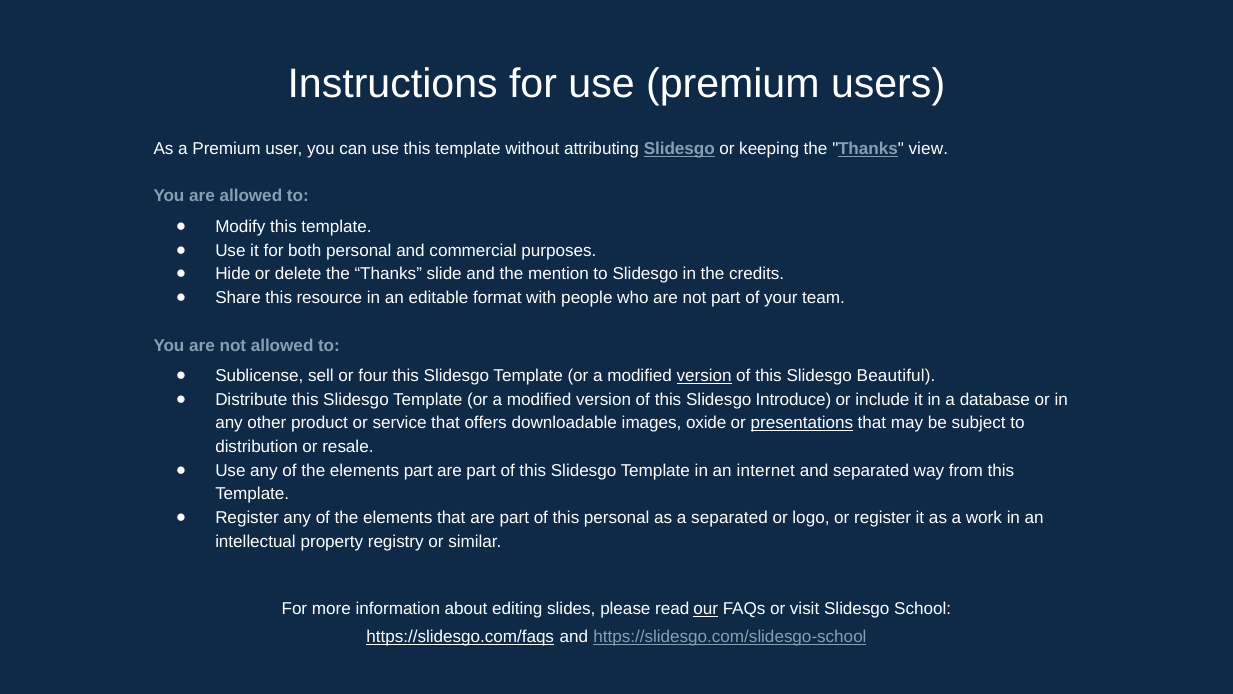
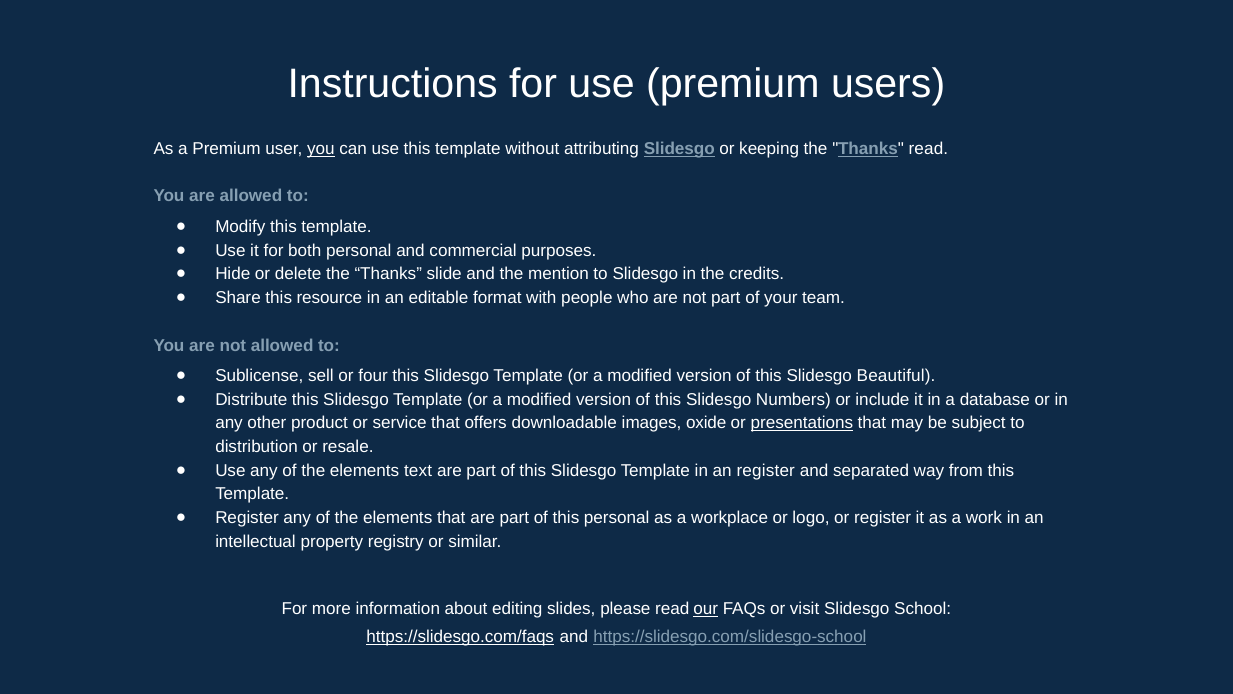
you underline: none -> present (321, 149)
Thanks view: view -> read (928, 149)
version underline: present -> none (704, 376)
Introduce: Introduce -> Numbers (793, 399)
elements part: part -> text (418, 470)
an internet: internet -> register (766, 470)
a separated: separated -> workplace (730, 518)
